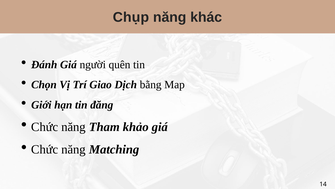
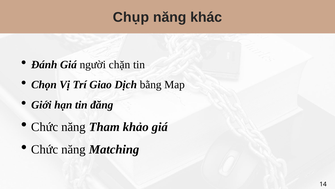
quên: quên -> chặn (119, 64)
